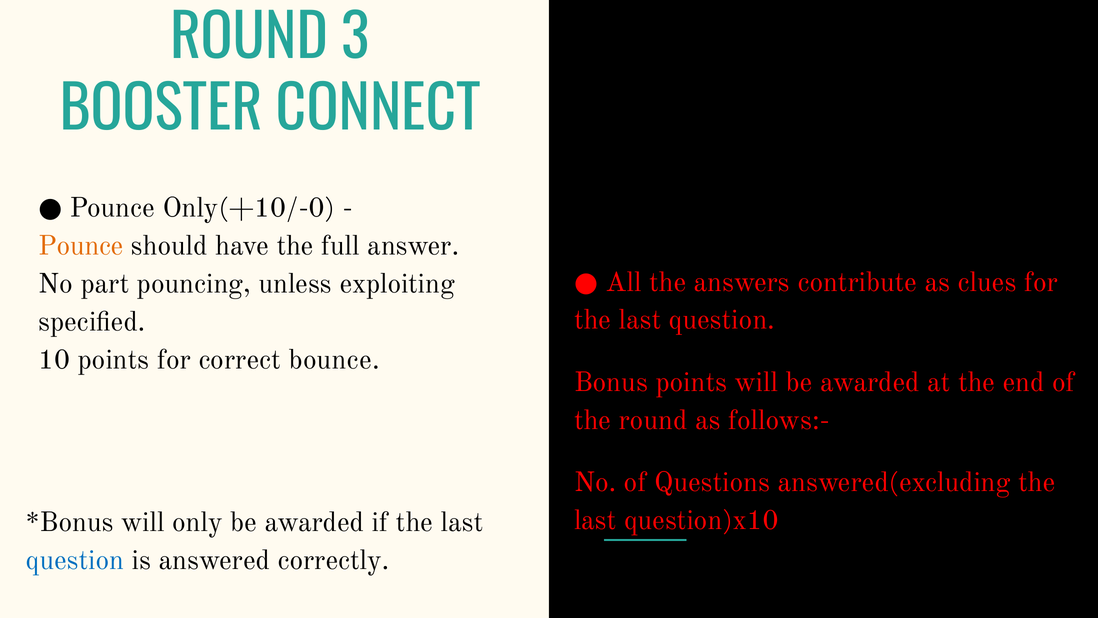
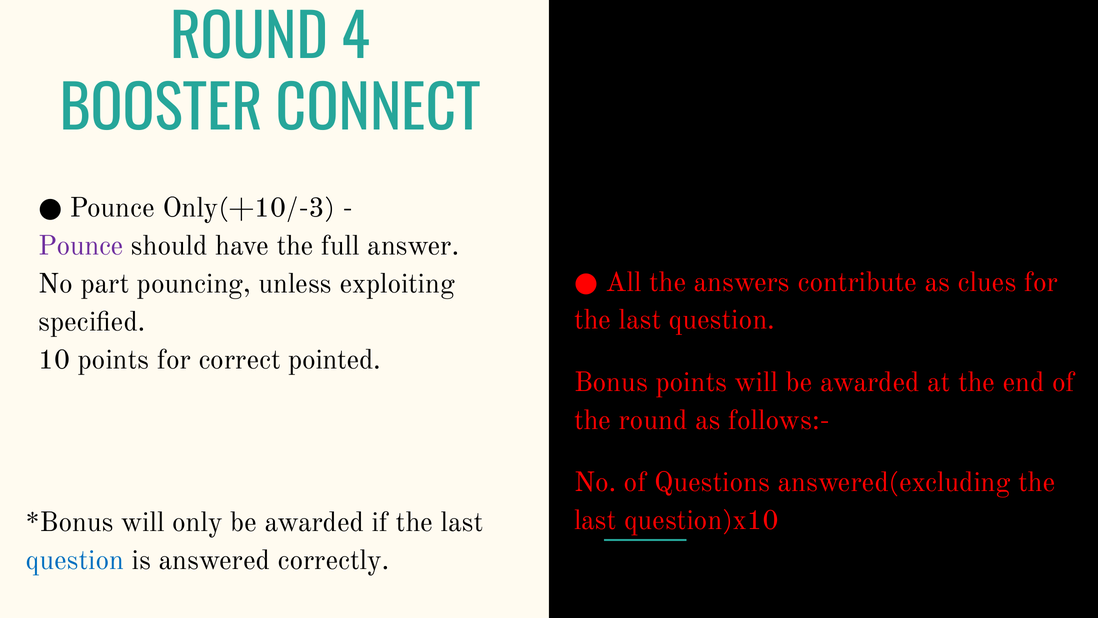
3: 3 -> 4 (356, 39)
Only(+10/-0: Only(+10/-0 -> Only(+10/-3 (249, 208)
Pounce colour: orange -> purple (81, 246)
bounce: bounce -> pointed (335, 359)
